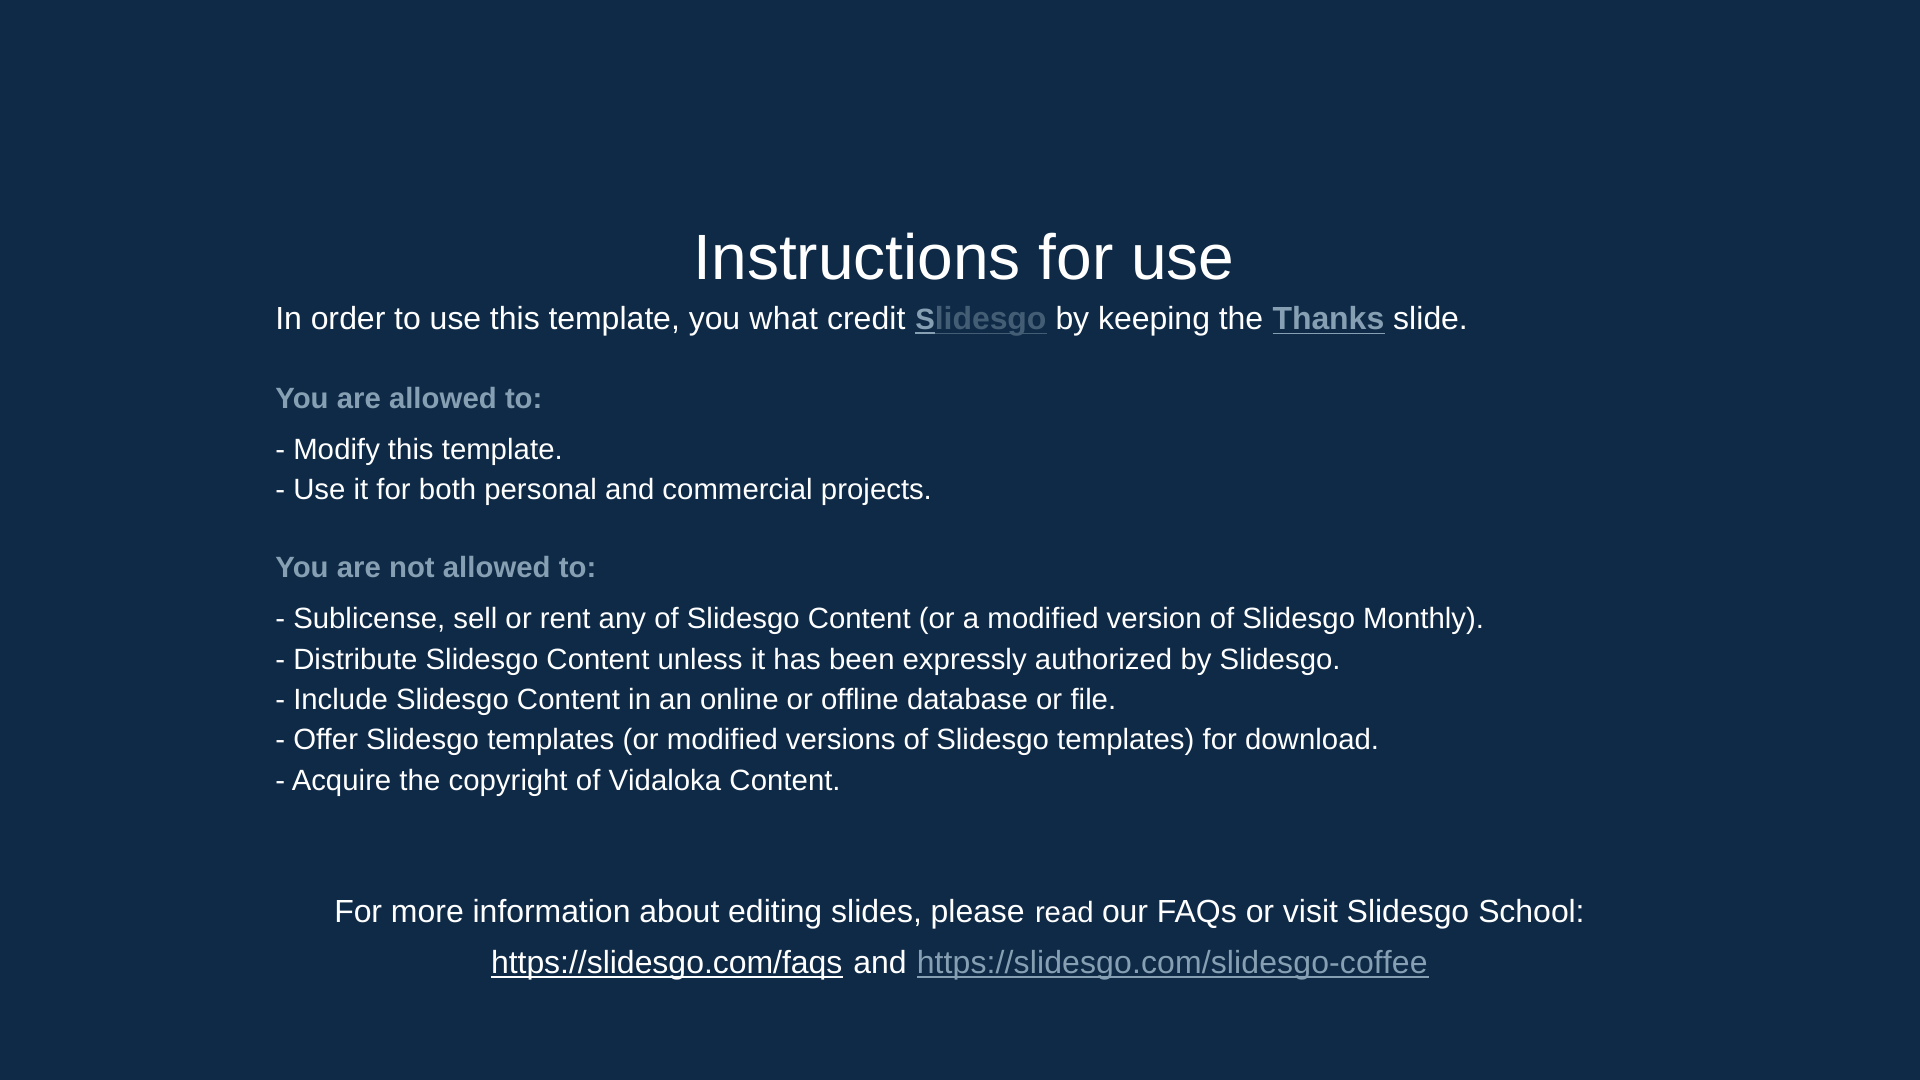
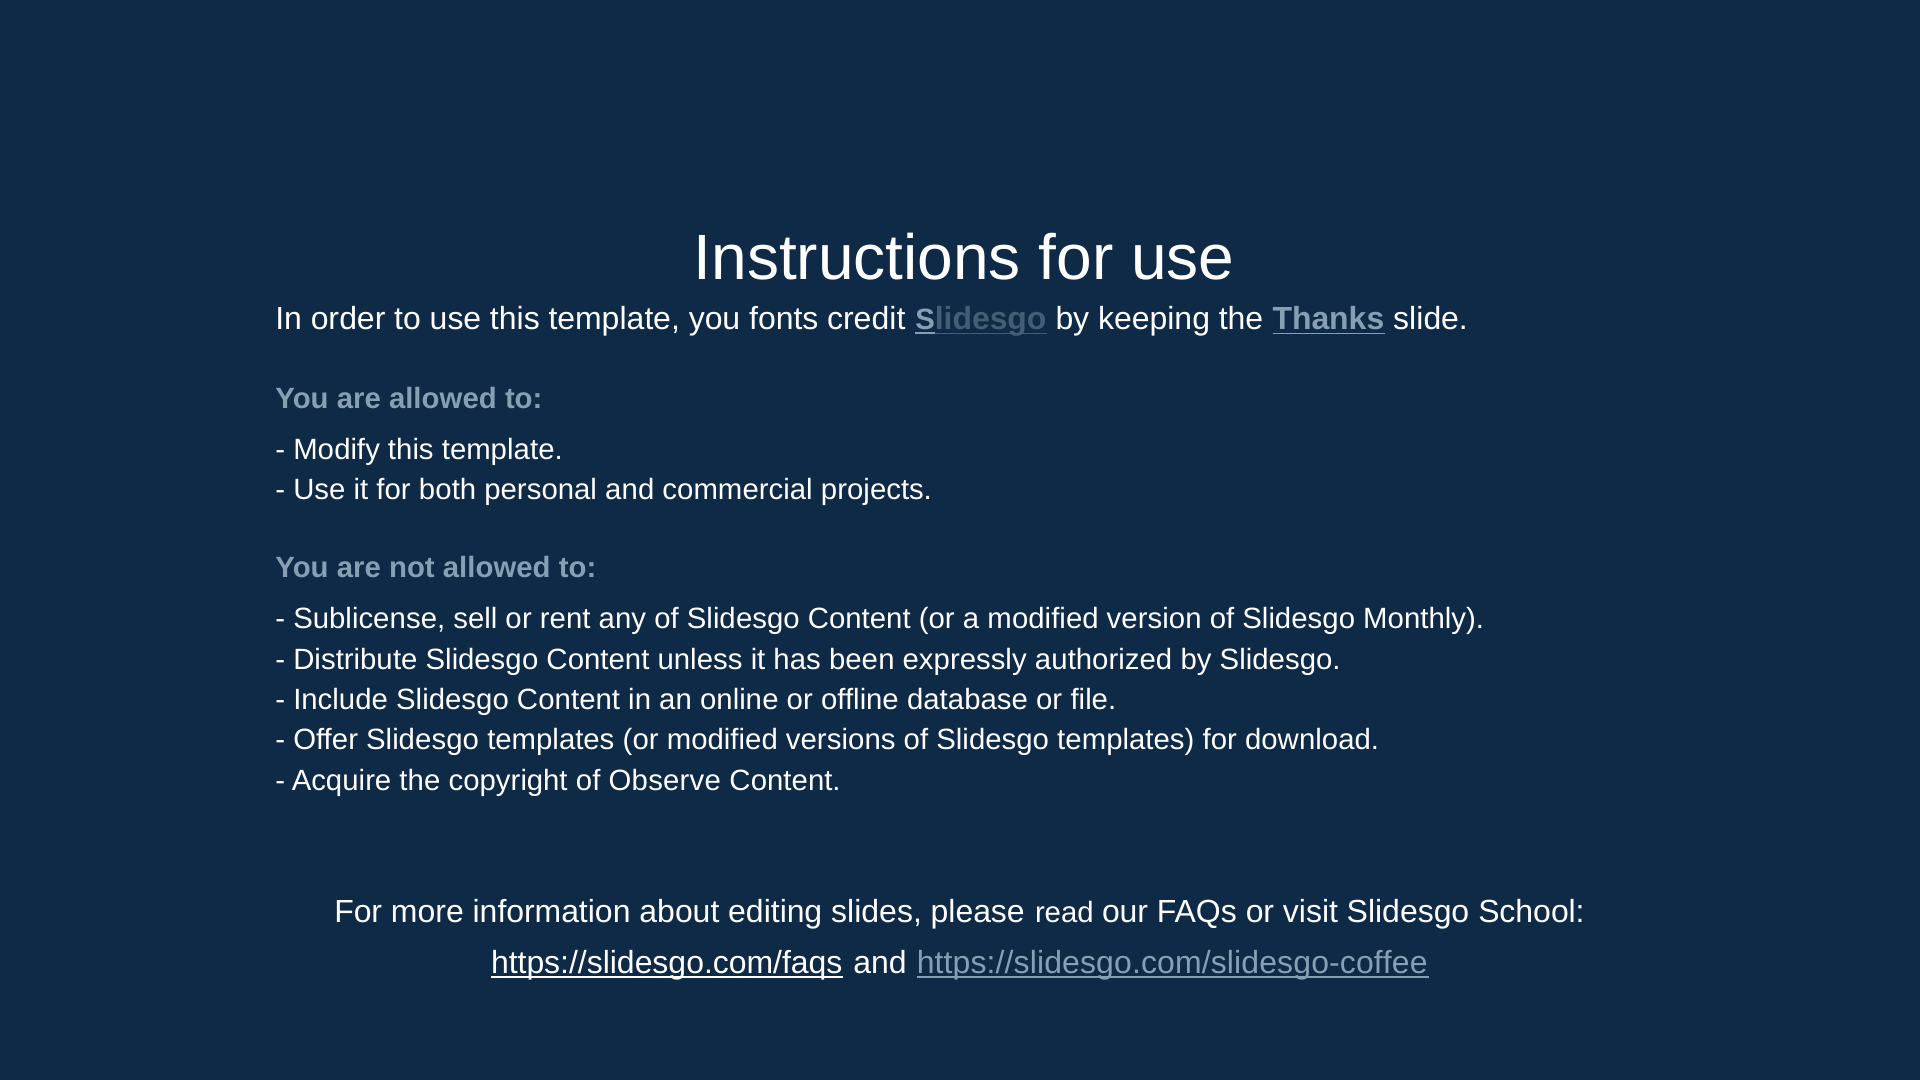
what: what -> fonts (784, 319)
Vidaloka: Vidaloka -> Observe (665, 781)
